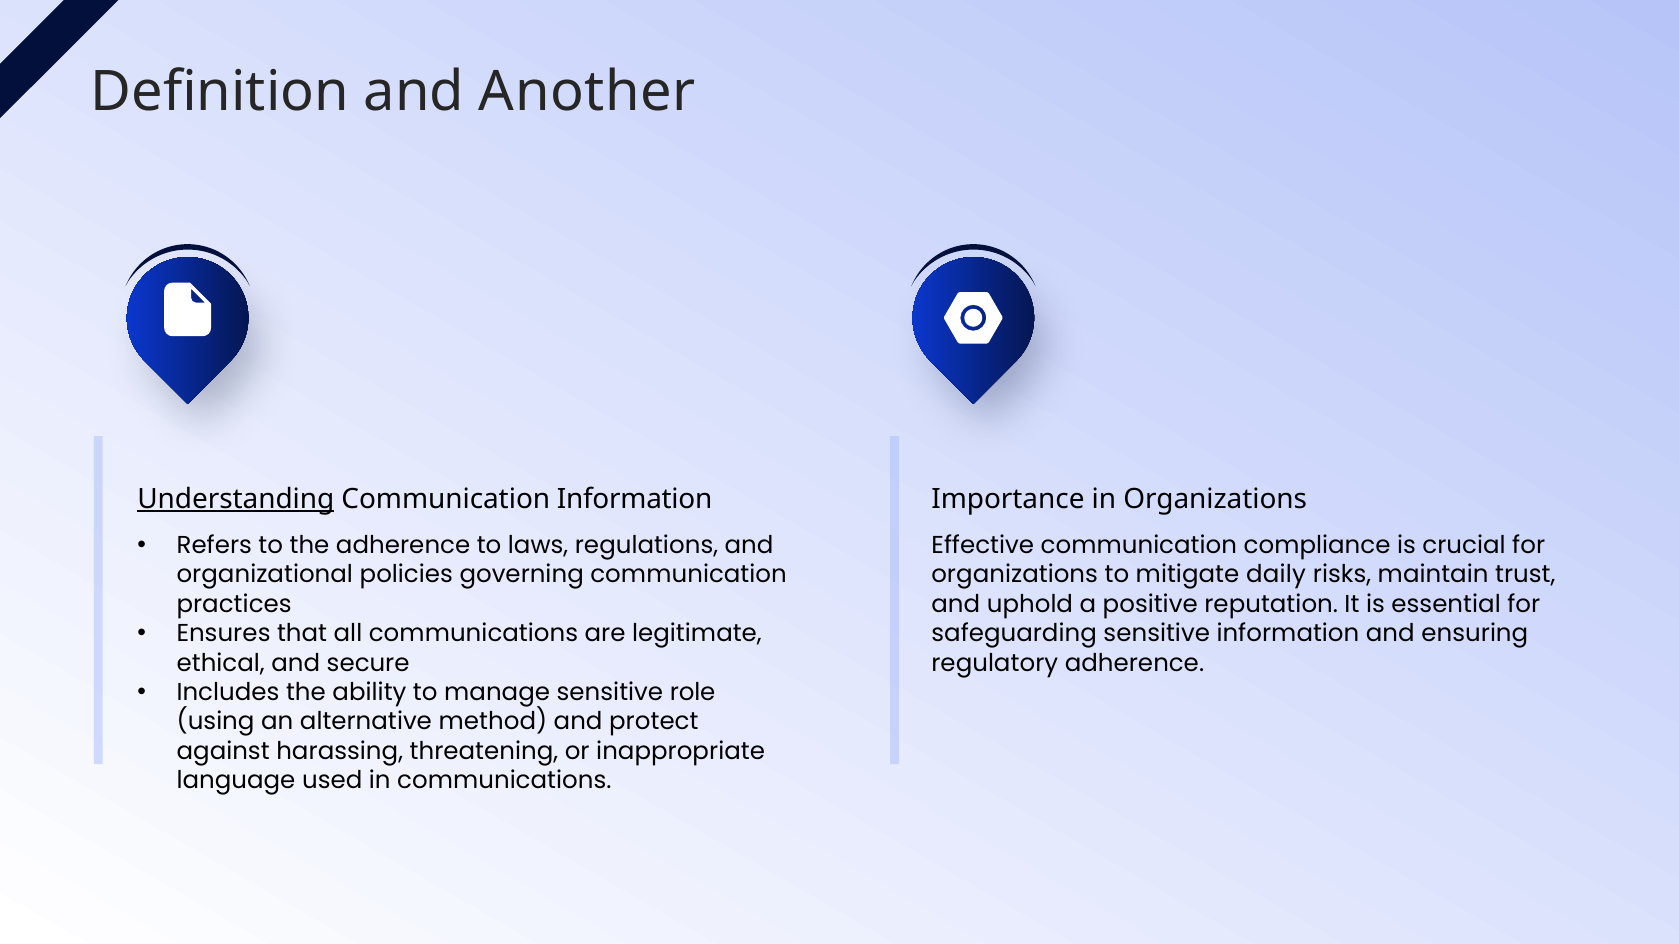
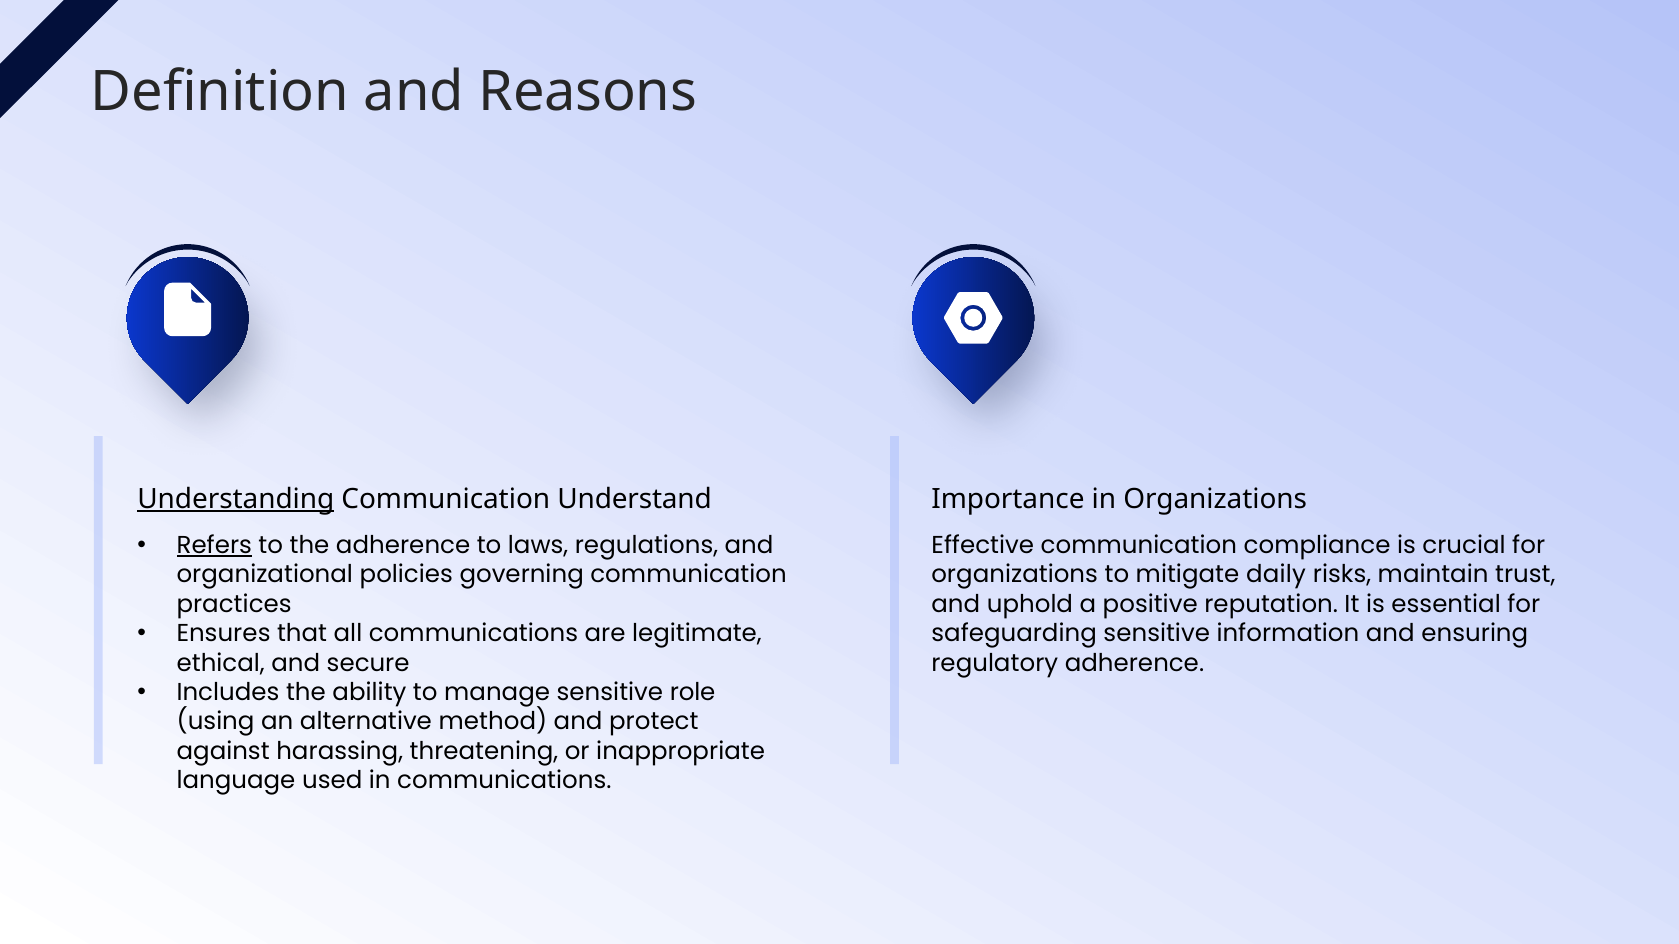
Another: Another -> Reasons (588, 92)
Communication Information: Information -> Understand (635, 499)
Refers underline: none -> present (214, 546)
